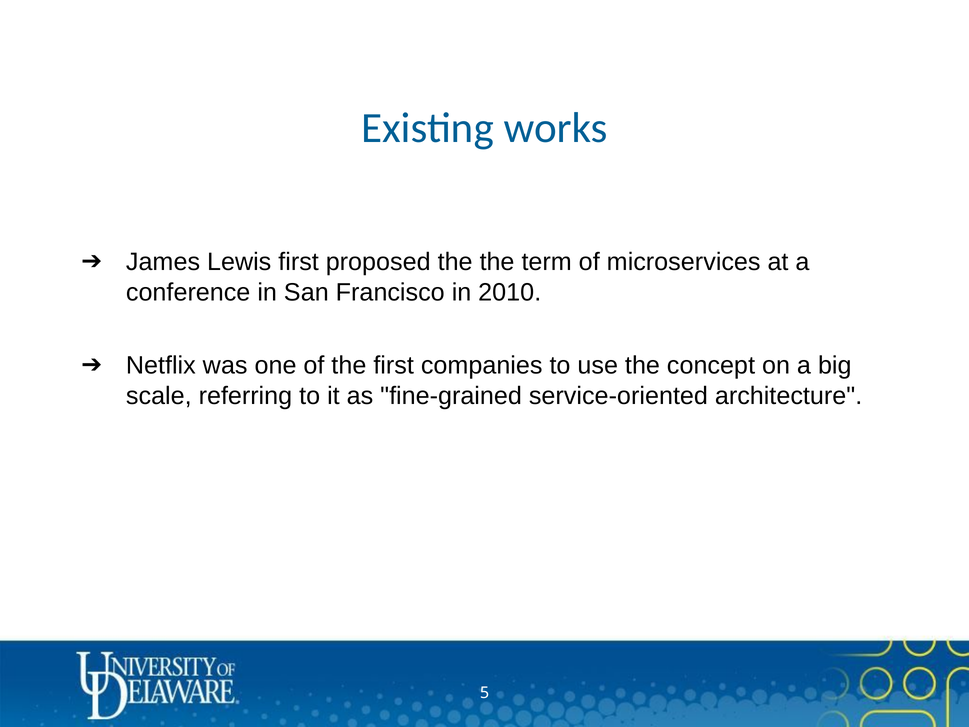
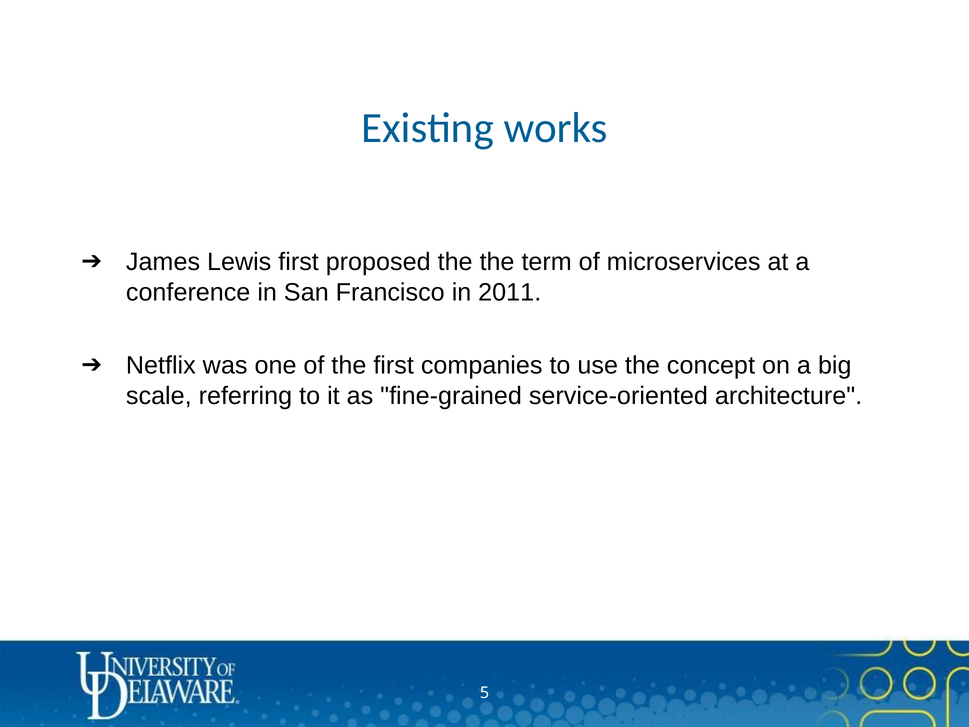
2010: 2010 -> 2011 (510, 292)
